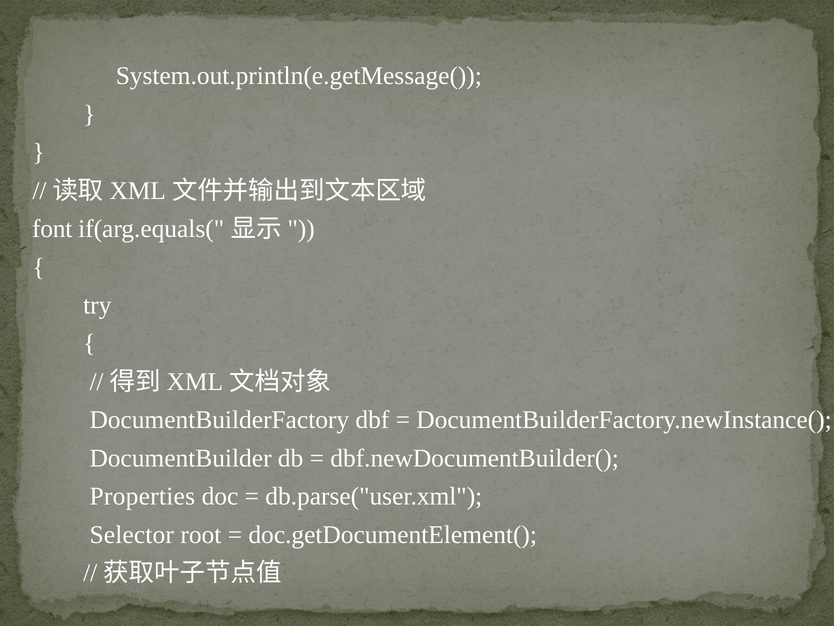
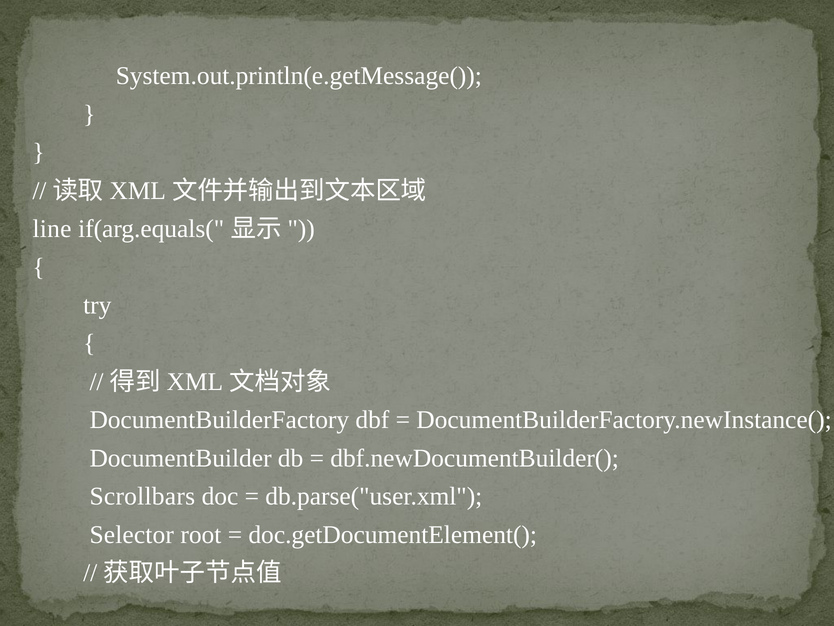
font: font -> line (52, 229)
Properties: Properties -> Scrollbars (142, 496)
